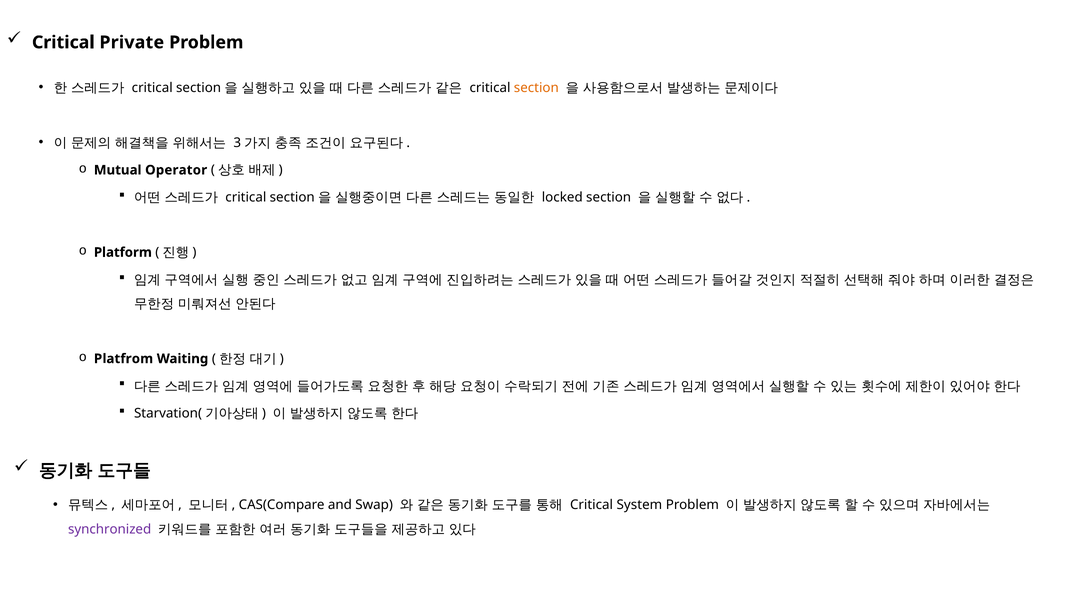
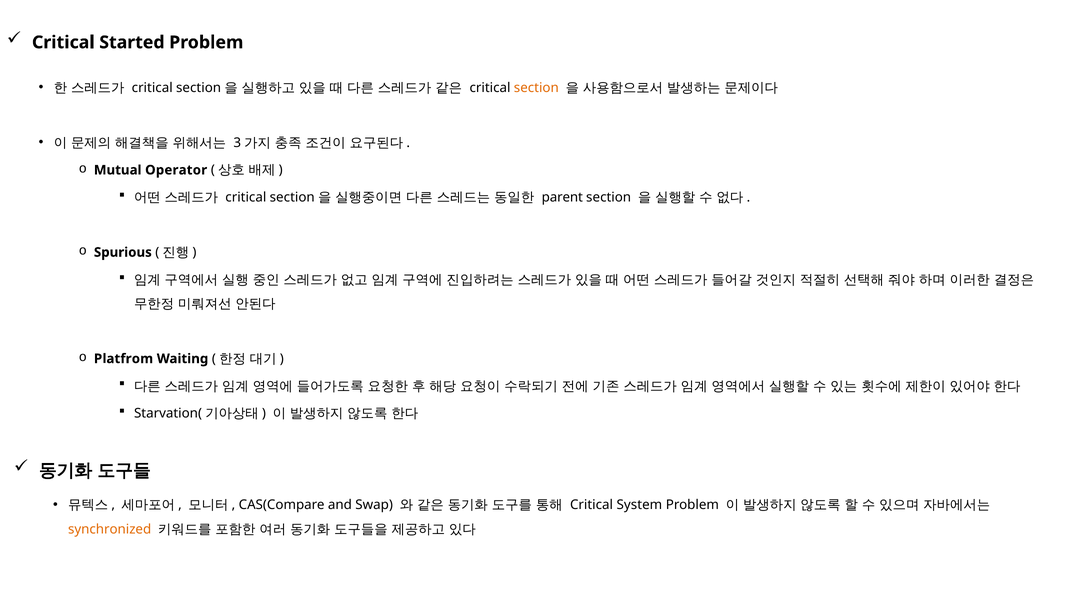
Private: Private -> Started (132, 42)
locked: locked -> parent (562, 197)
Platform: Platform -> Spurious (123, 252)
synchronized colour: purple -> orange (110, 529)
